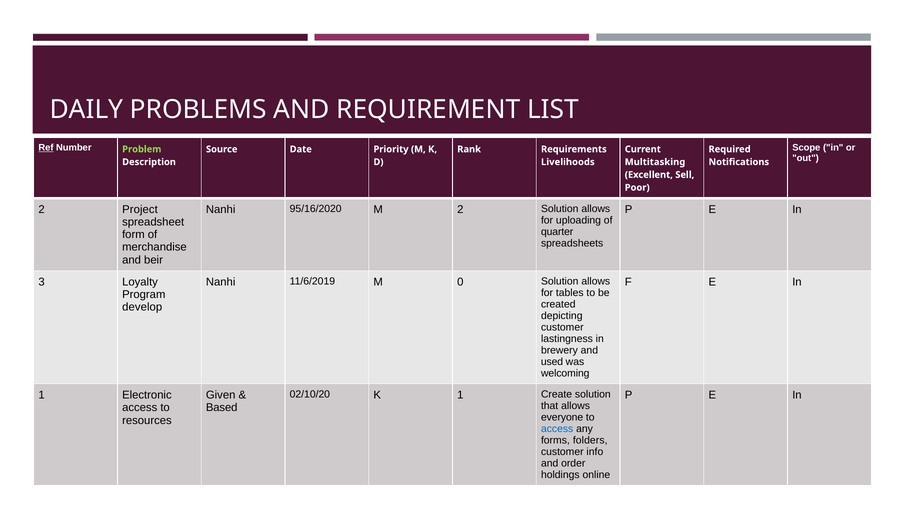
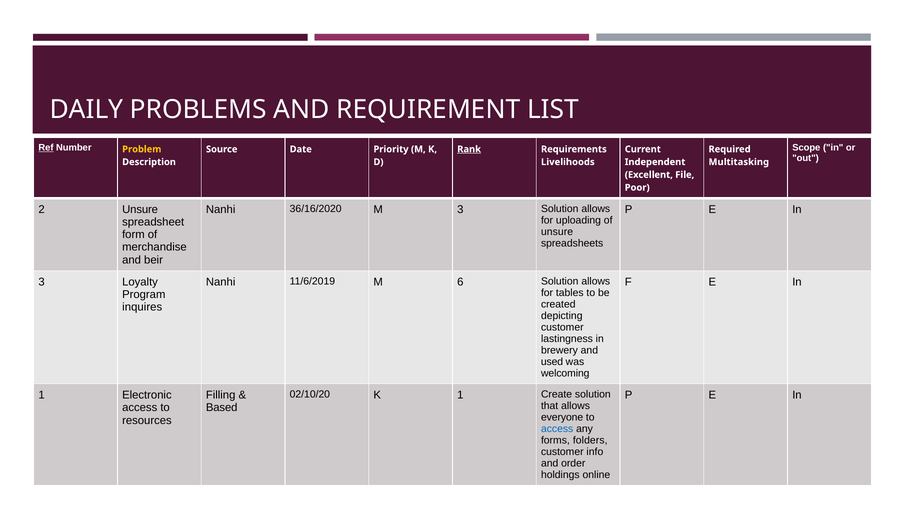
Problem colour: light green -> yellow (142, 149)
Rank underline: none -> present (469, 149)
Multitasking: Multitasking -> Independent (655, 162)
Notifications: Notifications -> Multitasking (739, 162)
Sell: Sell -> File (685, 175)
2 Project: Project -> Unsure (140, 210)
95/16/2020: 95/16/2020 -> 36/16/2020 (316, 209)
M 2: 2 -> 3 (460, 210)
quarter: quarter -> unsure (557, 232)
0: 0 -> 6 (460, 282)
develop: develop -> inquires (142, 308)
Given: Given -> Filling (221, 395)
